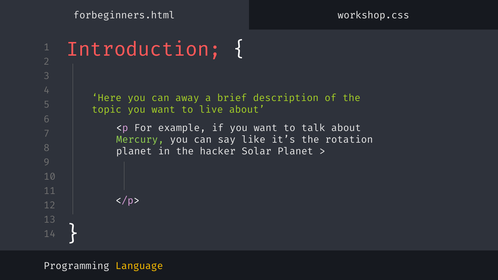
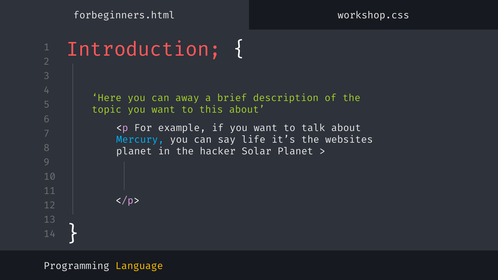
live: live -> this (211, 110)
Mercury colour: light green -> light blue (140, 140)
like: like -> life (254, 140)
rotation: rotation -> websites (349, 140)
